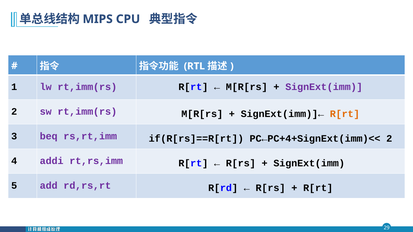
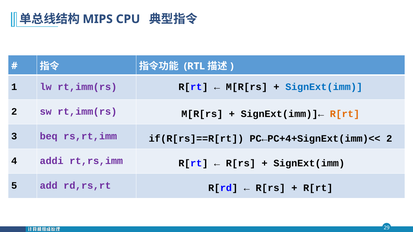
SignExt(imm colour: purple -> blue (324, 87)
